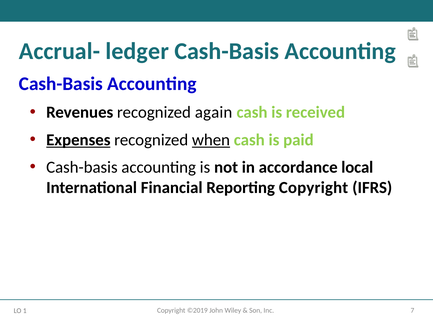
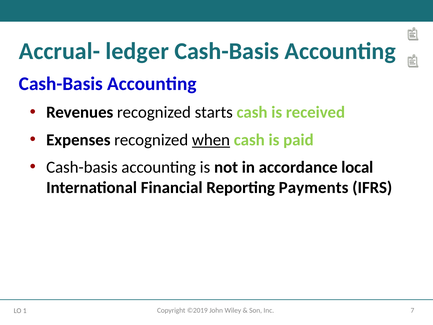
again: again -> starts (214, 112)
Expenses underline: present -> none (78, 140)
Reporting Copyright: Copyright -> Payments (314, 187)
